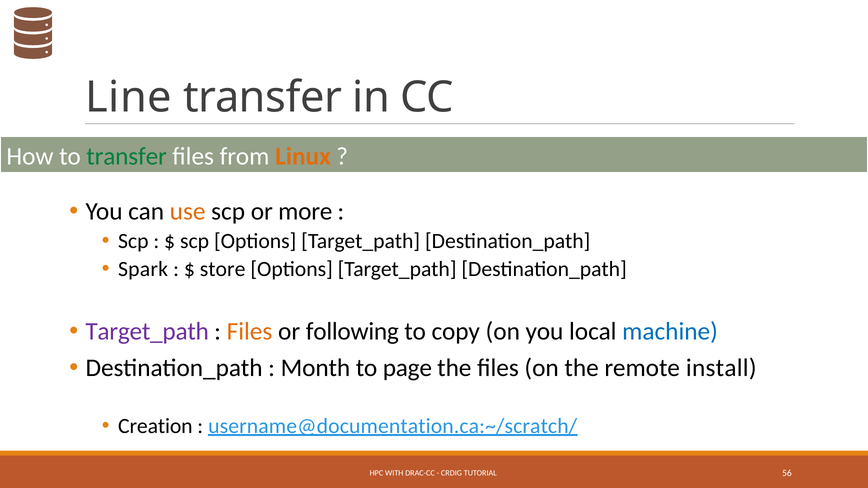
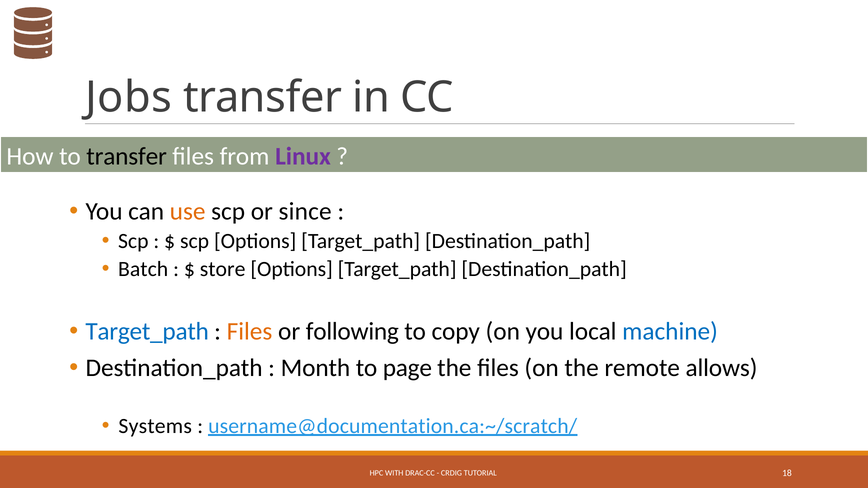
Line: Line -> Jobs (129, 97)
transfer colour: green -> black (127, 157)
Linux colour: orange -> purple (303, 157)
more: more -> since (305, 211)
Spark: Spark -> Batch (143, 269)
Target_path colour: purple -> blue (147, 332)
install: install -> allows (721, 368)
Creation: Creation -> Systems (155, 426)
56: 56 -> 18 (787, 473)
